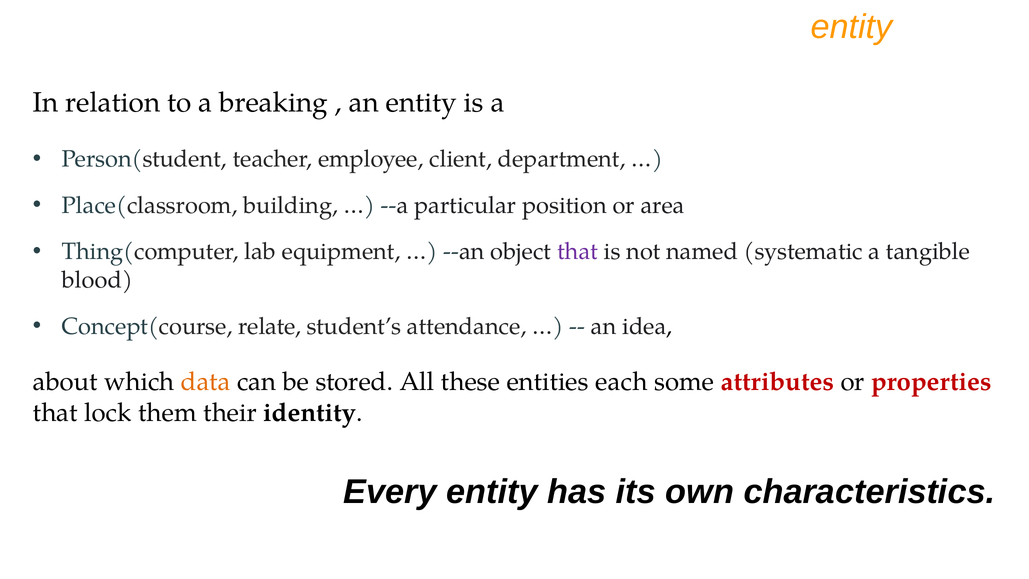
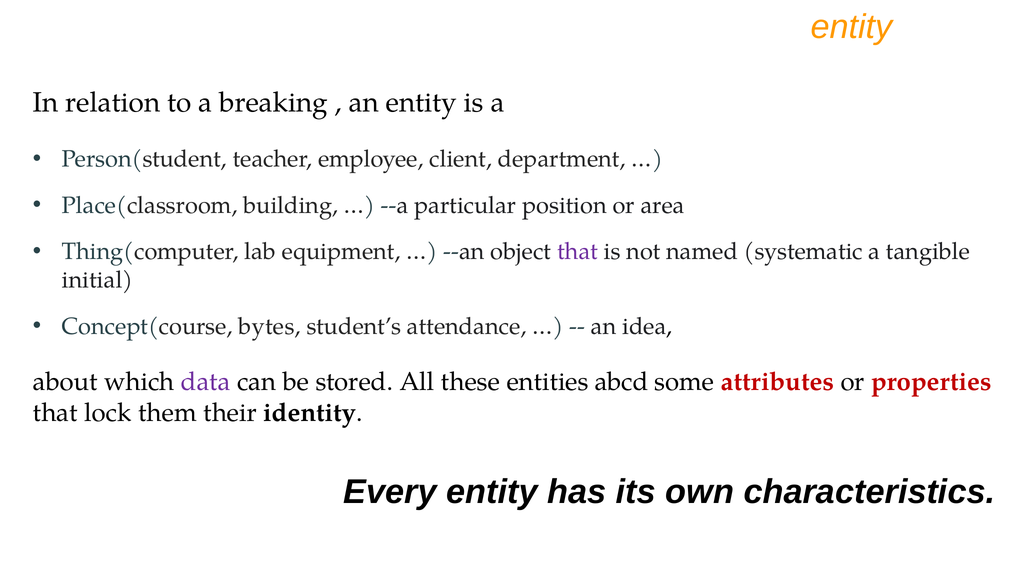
blood: blood -> initial (97, 280)
relate: relate -> bytes (270, 326)
data colour: orange -> purple (206, 382)
each: each -> abcd (622, 382)
